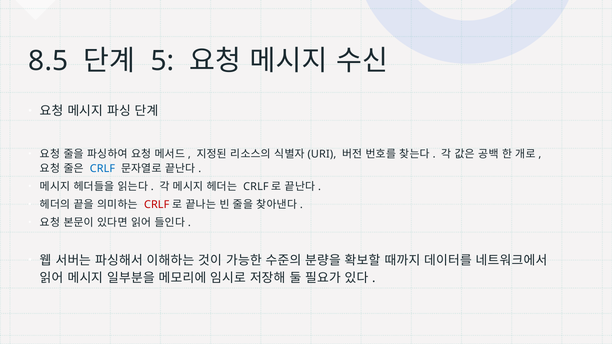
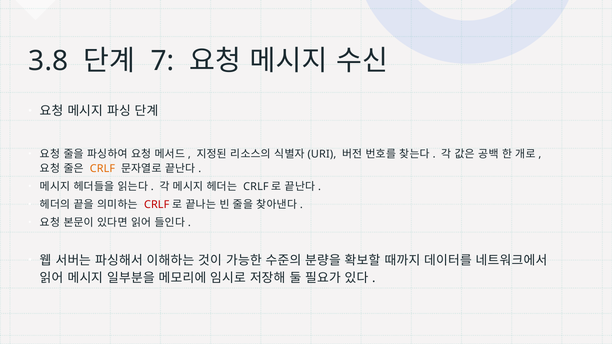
8.5: 8.5 -> 3.8 (48, 61)
5: 5 -> 7 (162, 61)
CRLF colour: blue -> orange (102, 169)
